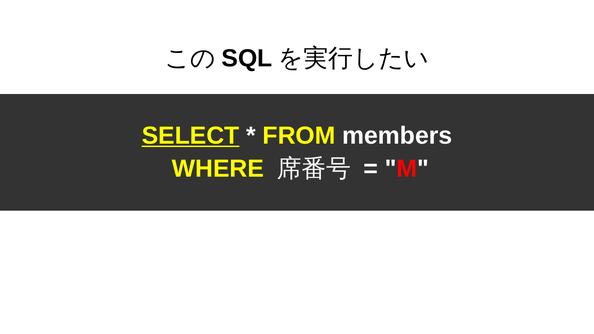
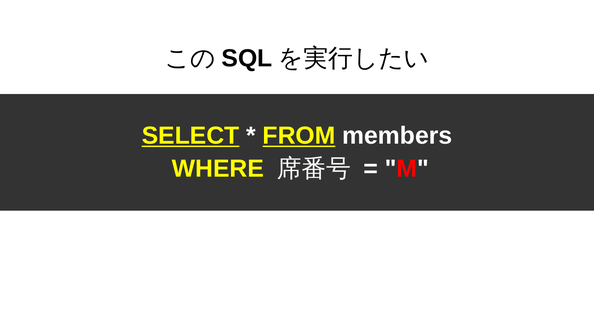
FROM underline: none -> present (299, 136)
